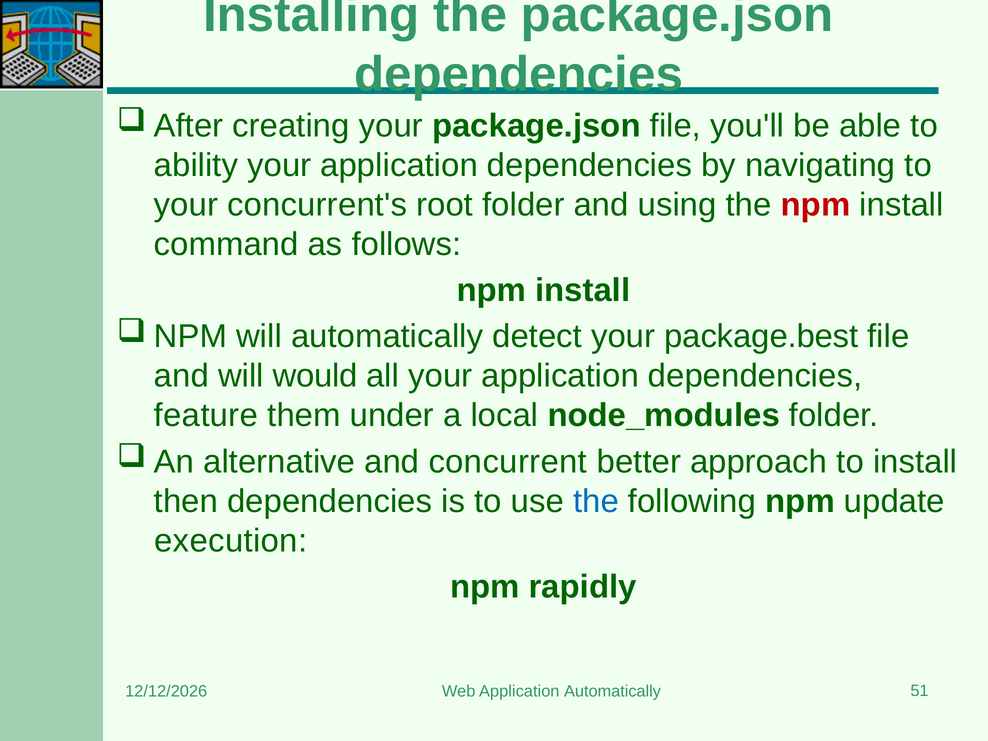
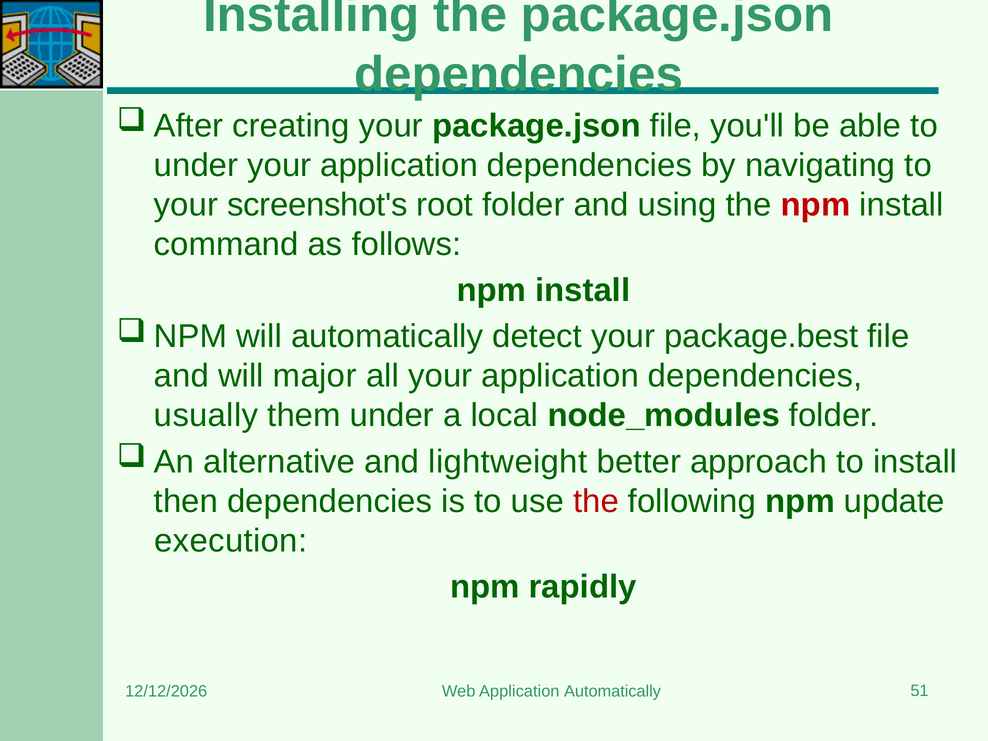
ability: ability -> under (196, 165)
concurrent's: concurrent's -> screenshot's (317, 205)
would: would -> major (315, 376)
feature: feature -> usually (206, 416)
concurrent: concurrent -> lightweight (508, 462)
the colour: blue -> red (596, 501)
